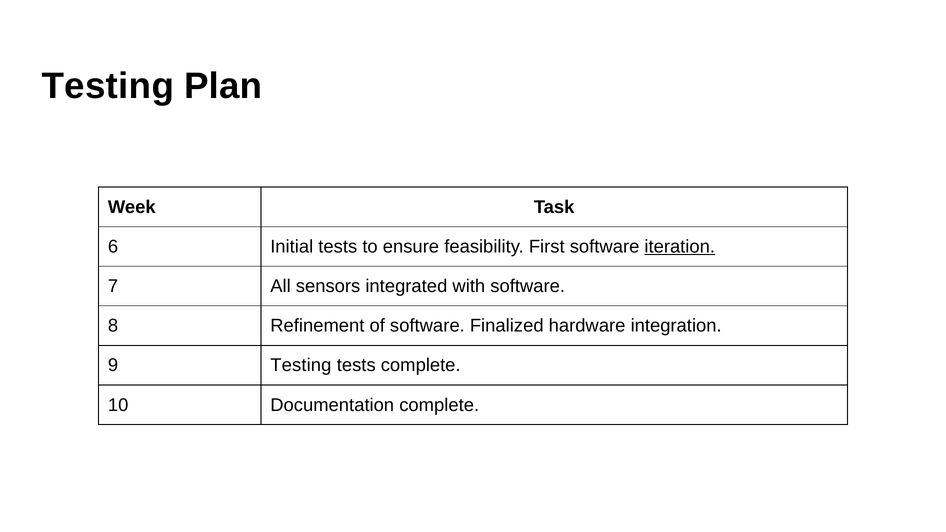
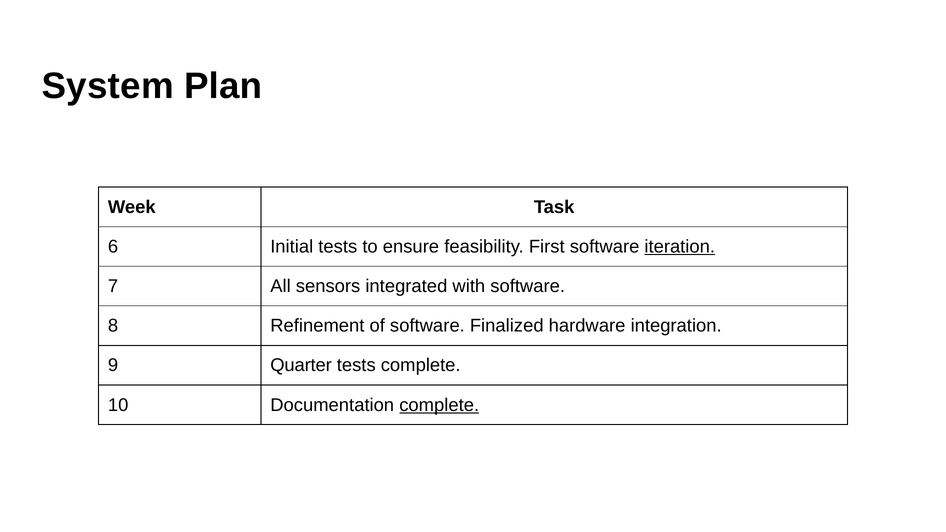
Testing: Testing -> System (108, 86)
9 Testing: Testing -> Quarter (301, 366)
complete underline: none -> present (439, 405)
